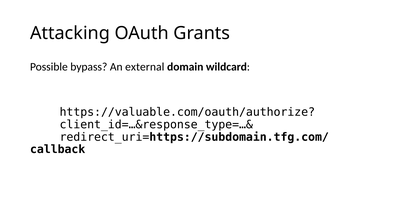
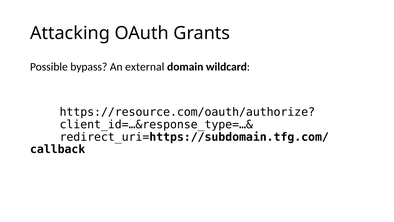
https://valuable.com/oauth/authorize: https://valuable.com/oauth/authorize -> https://resource.com/oauth/authorize (187, 112)
